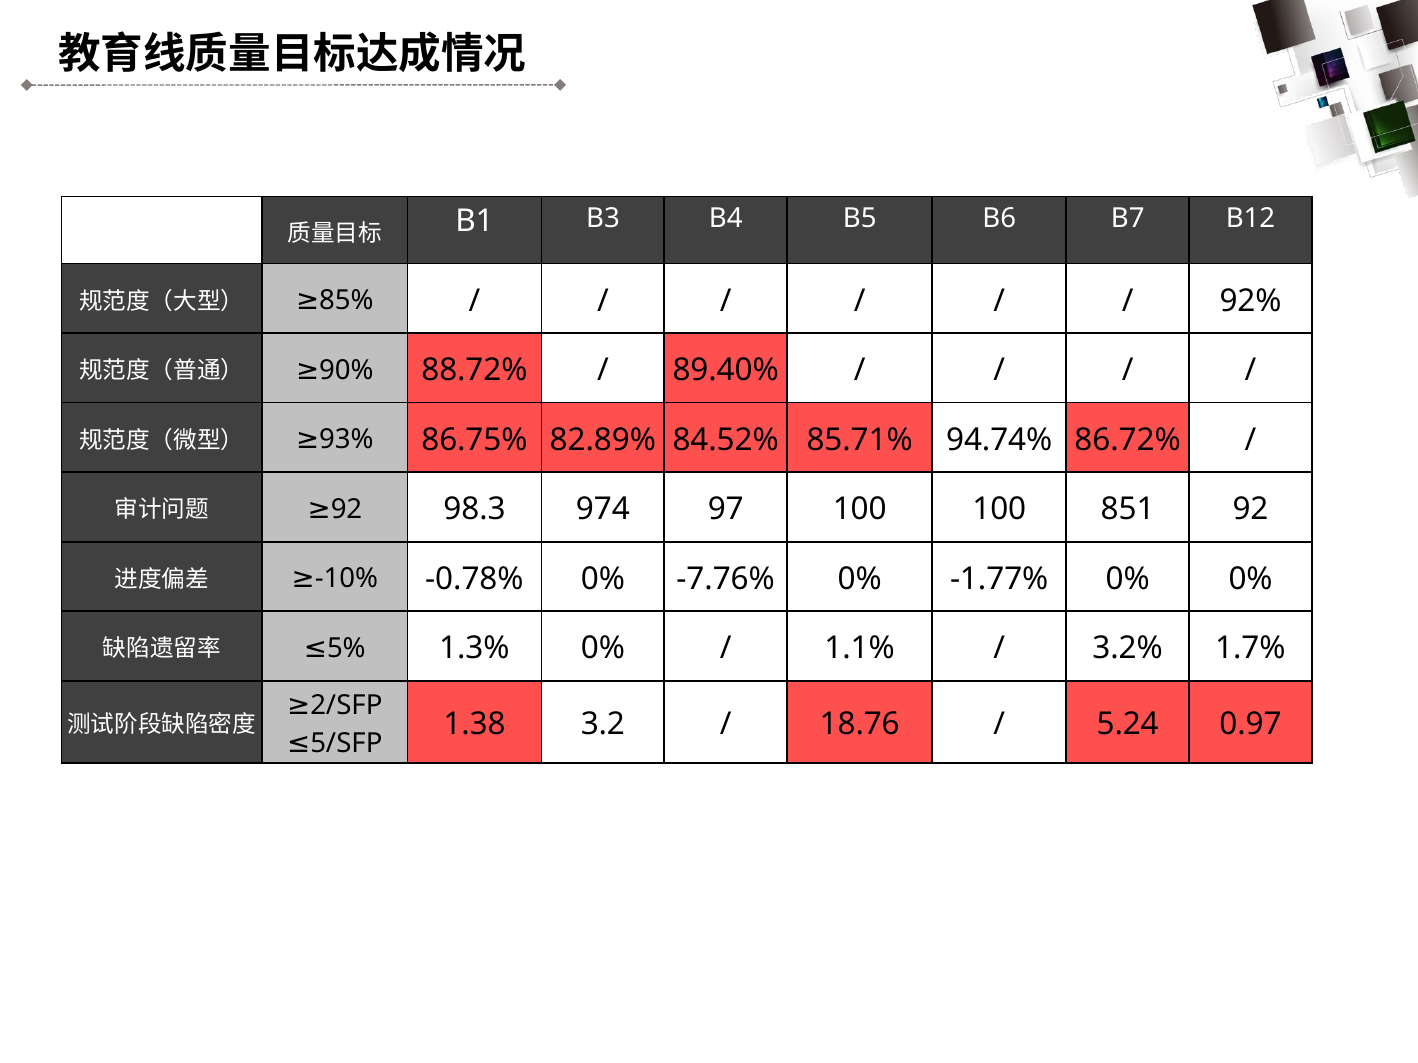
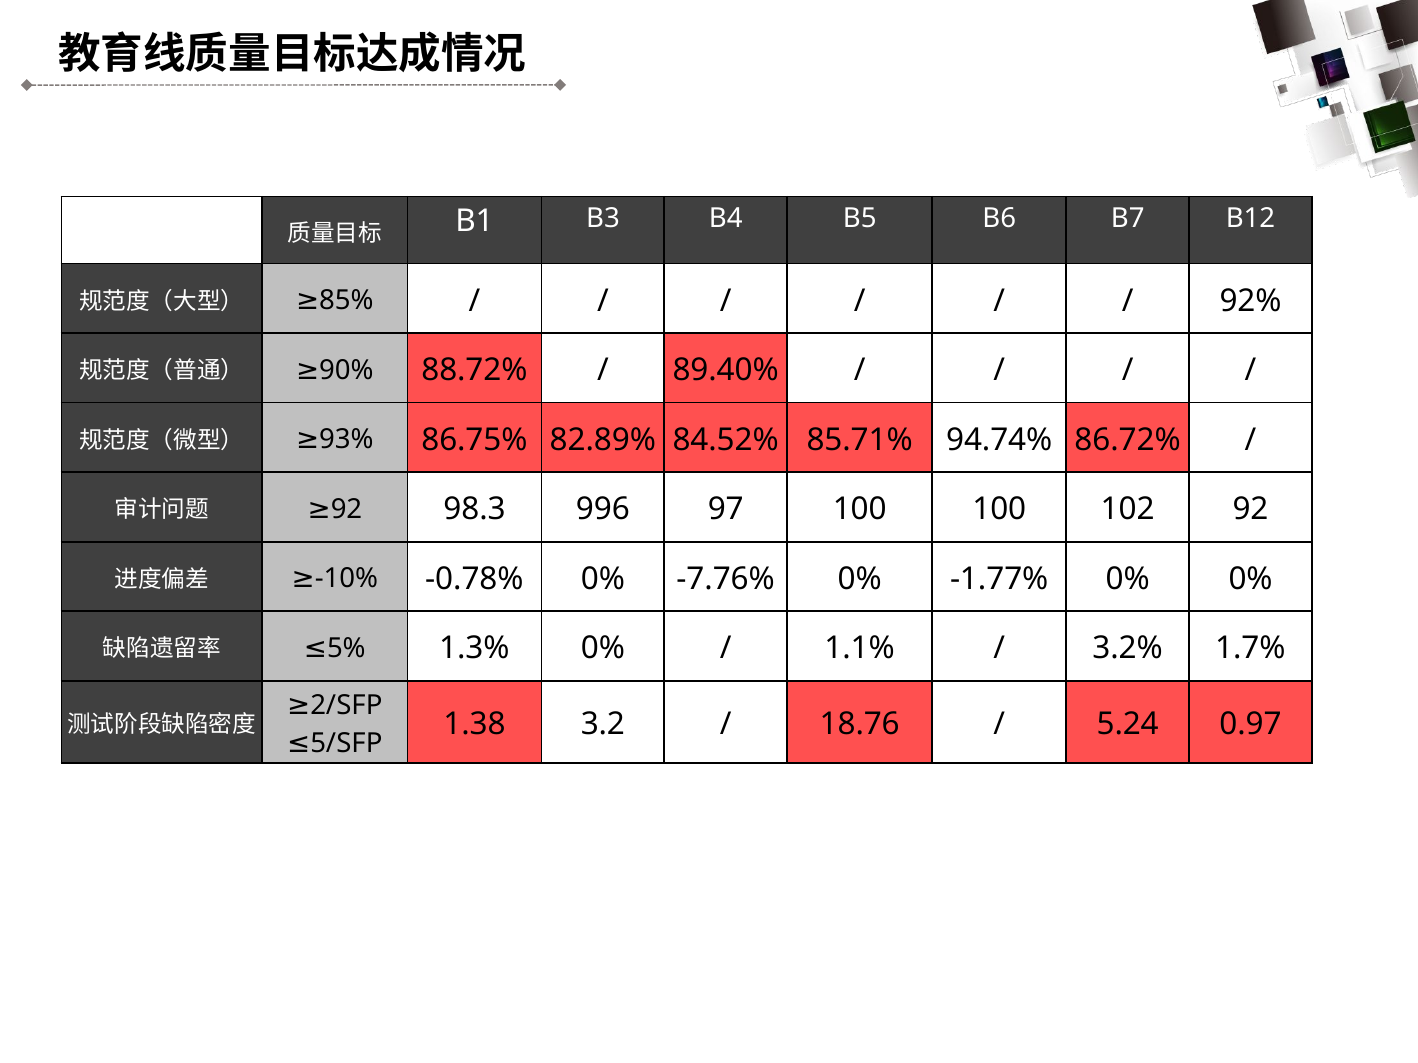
974: 974 -> 996 (603, 510)
851: 851 -> 102 (1128, 510)
